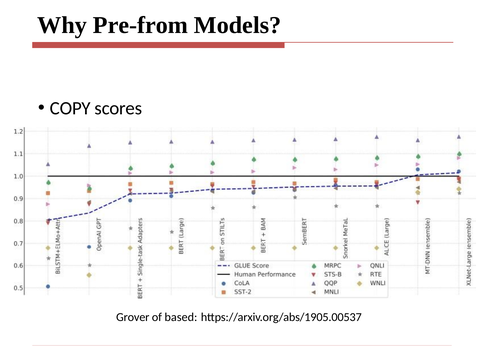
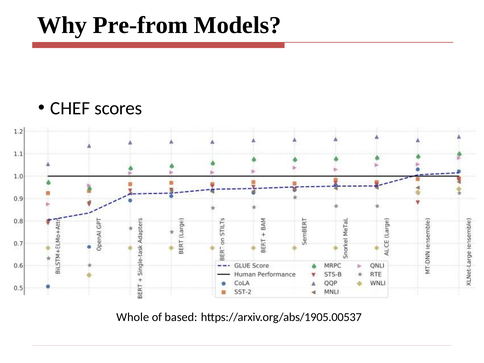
COPY: COPY -> CHEF (70, 108)
Grover: Grover -> Whole (133, 317)
